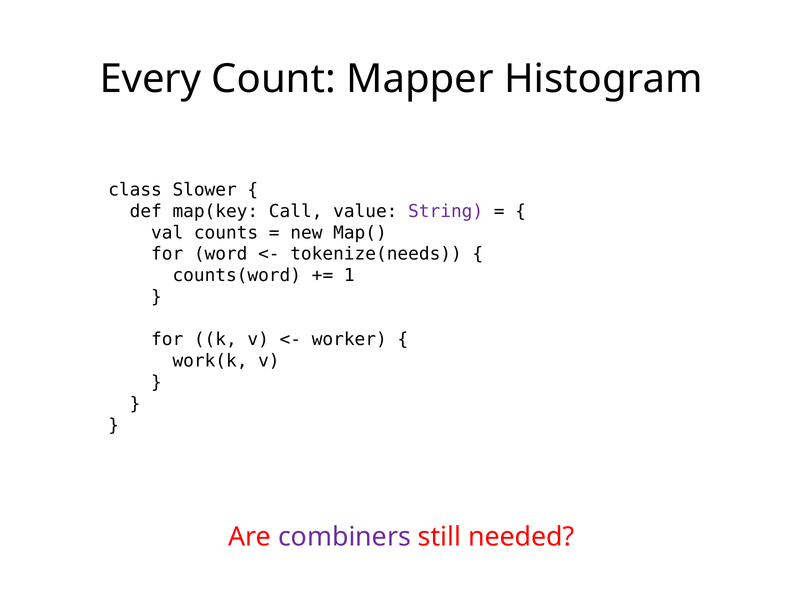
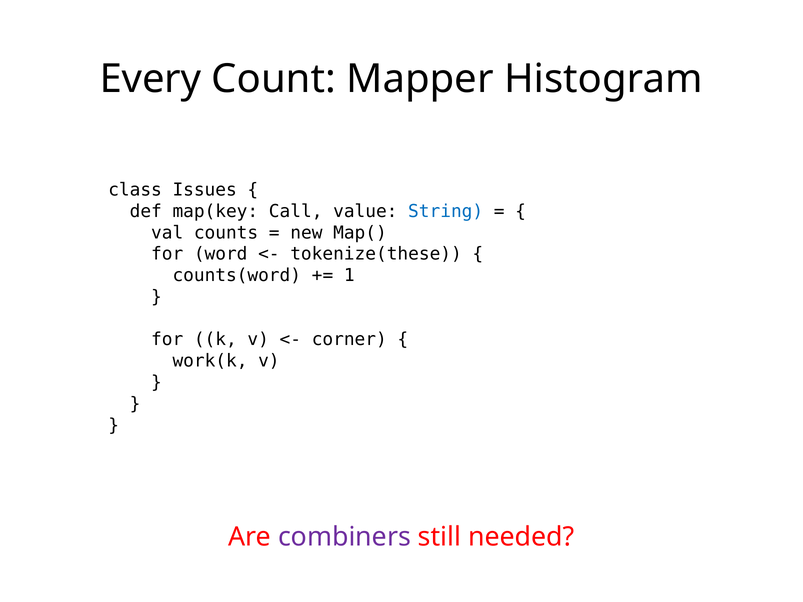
Slower: Slower -> Issues (205, 190)
String colour: purple -> blue (446, 211)
tokenize(needs: tokenize(needs -> tokenize(these (376, 254)
worker: worker -> corner (349, 340)
